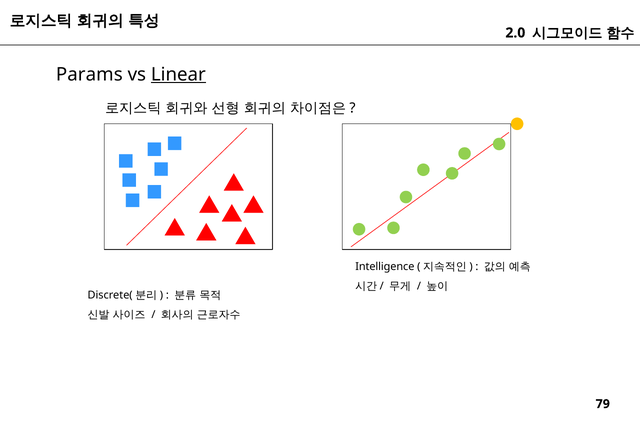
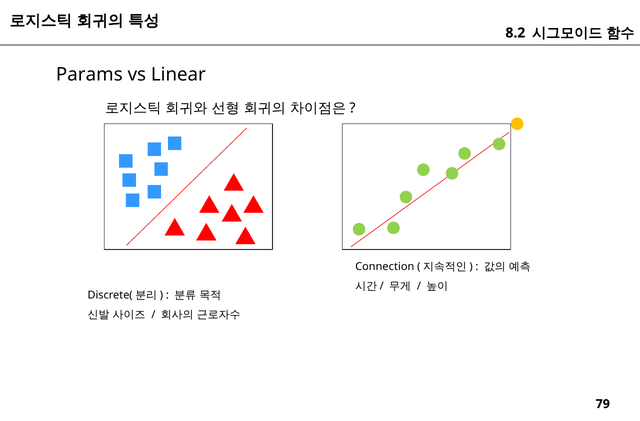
2.0: 2.0 -> 8.2 (515, 33)
Linear underline: present -> none (178, 75)
Intelligence: Intelligence -> Connection (385, 266)
